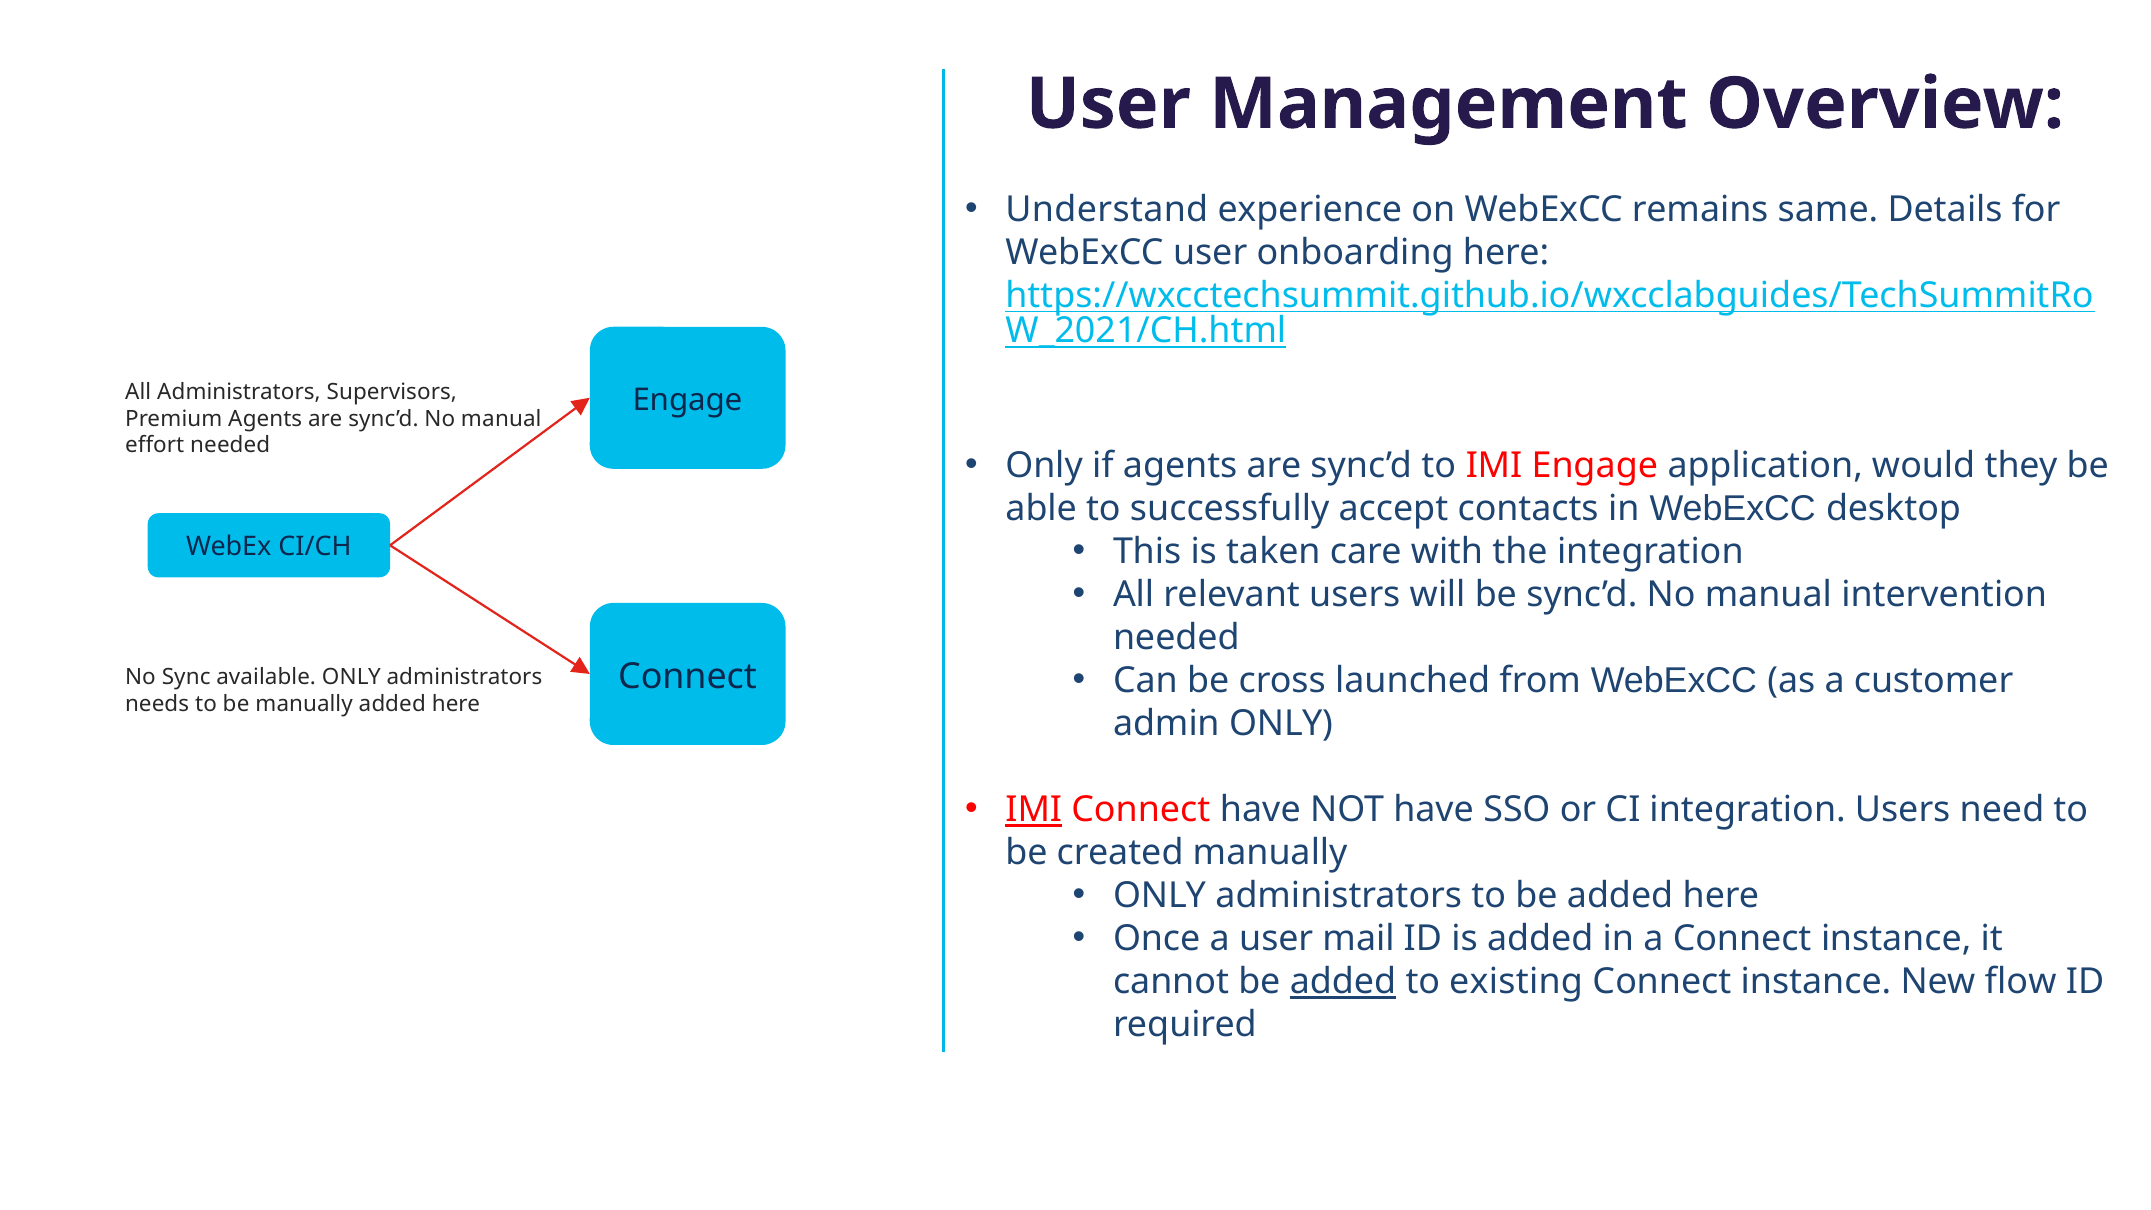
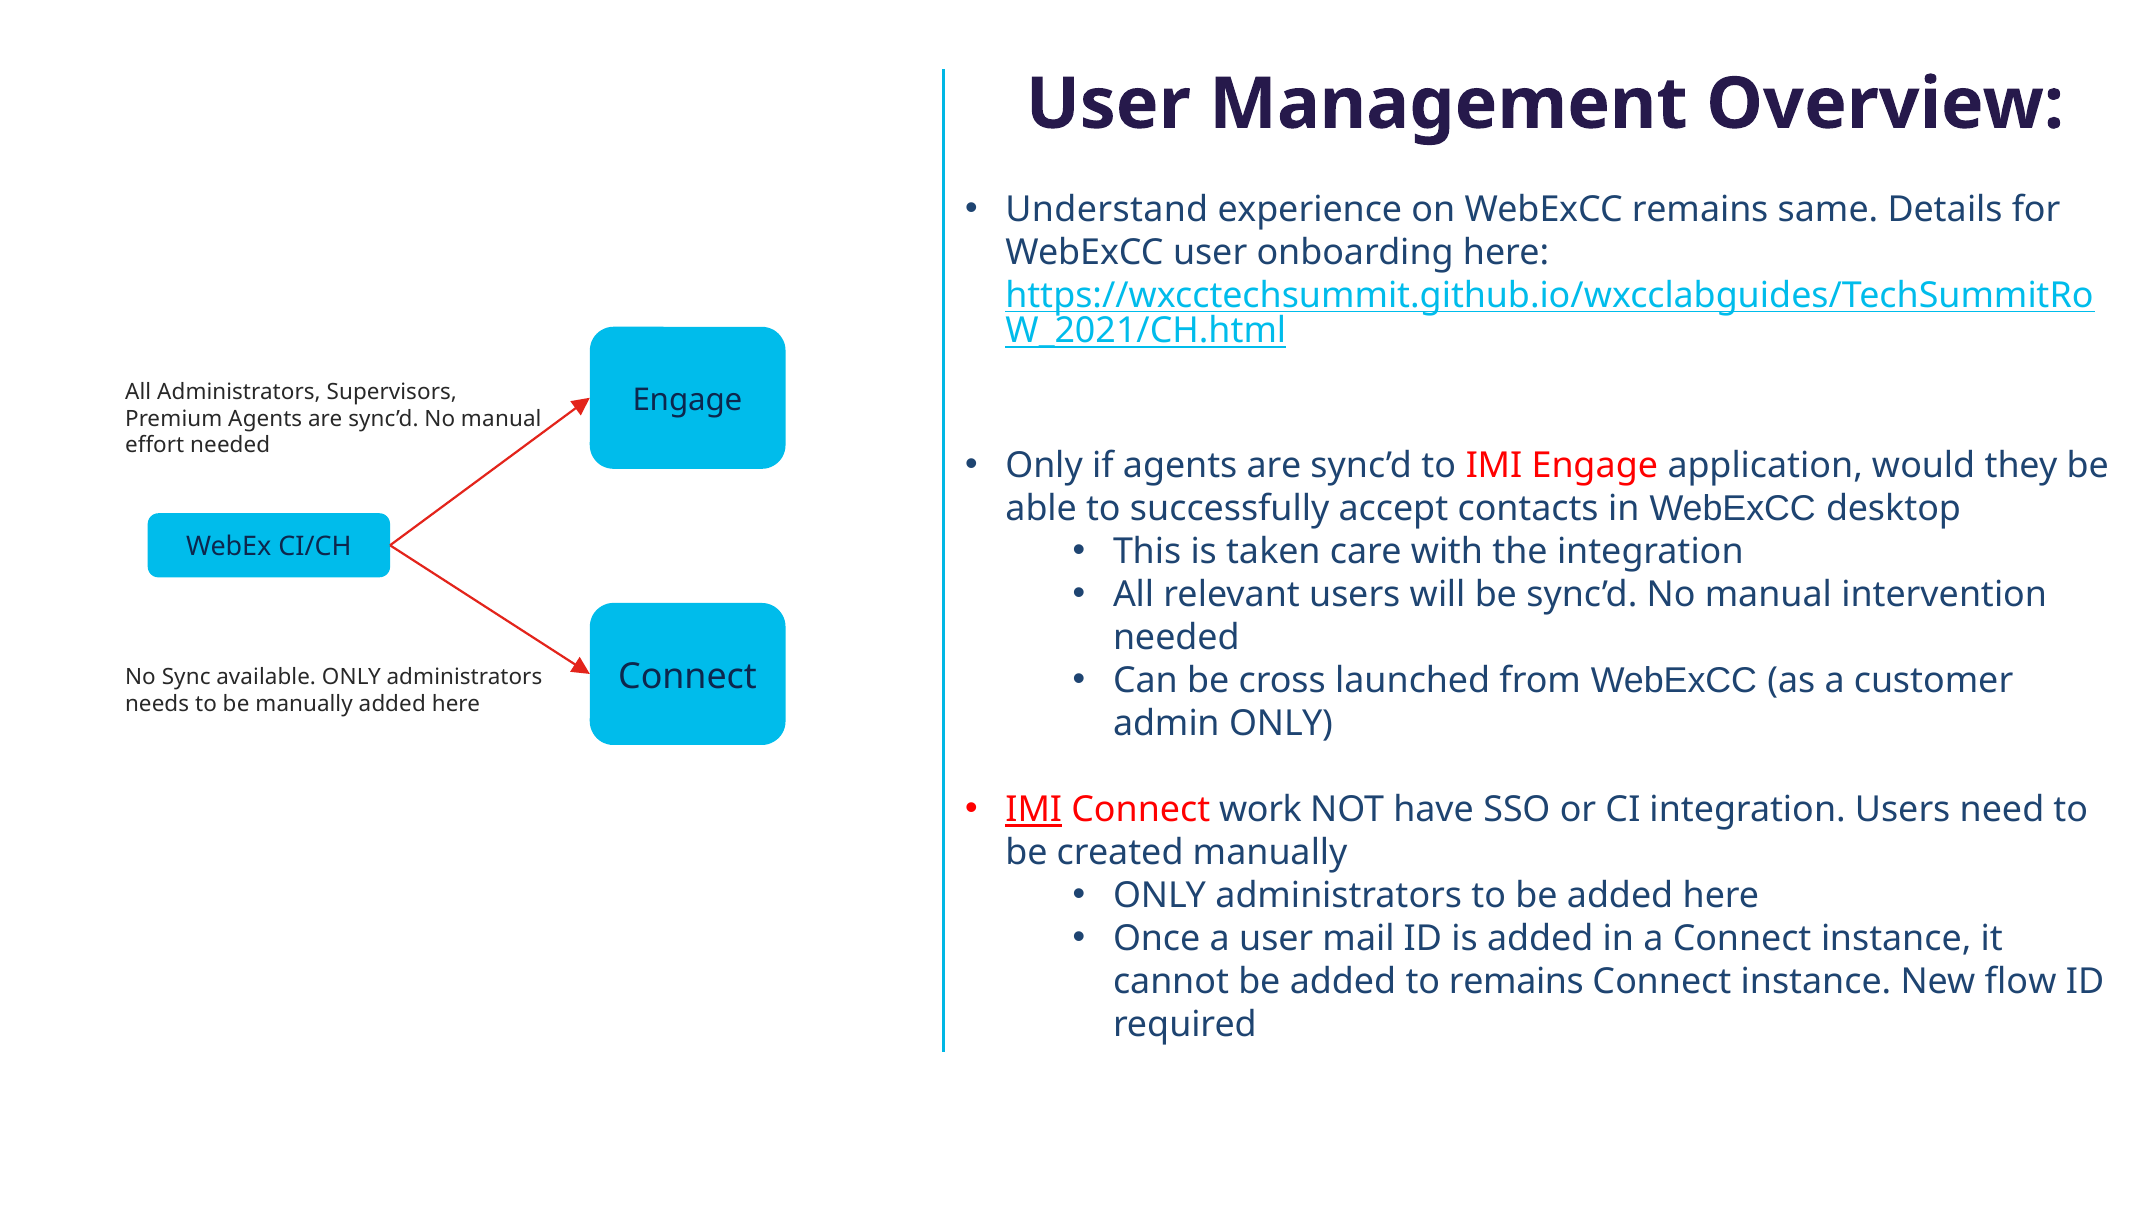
Connect have: have -> work (1261, 810)
added underline: present -> none (1343, 982)
to existing: existing -> remains (1516, 982)
